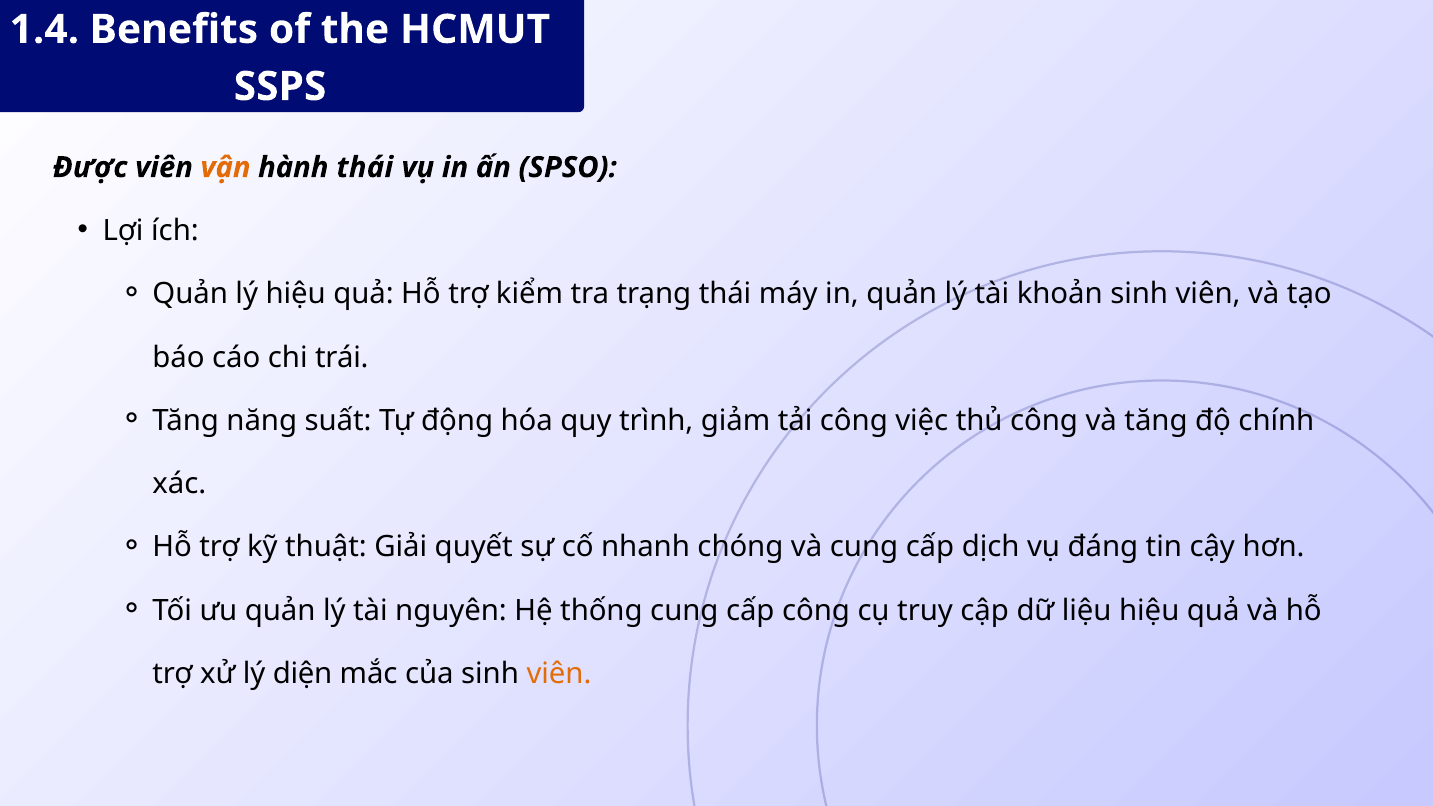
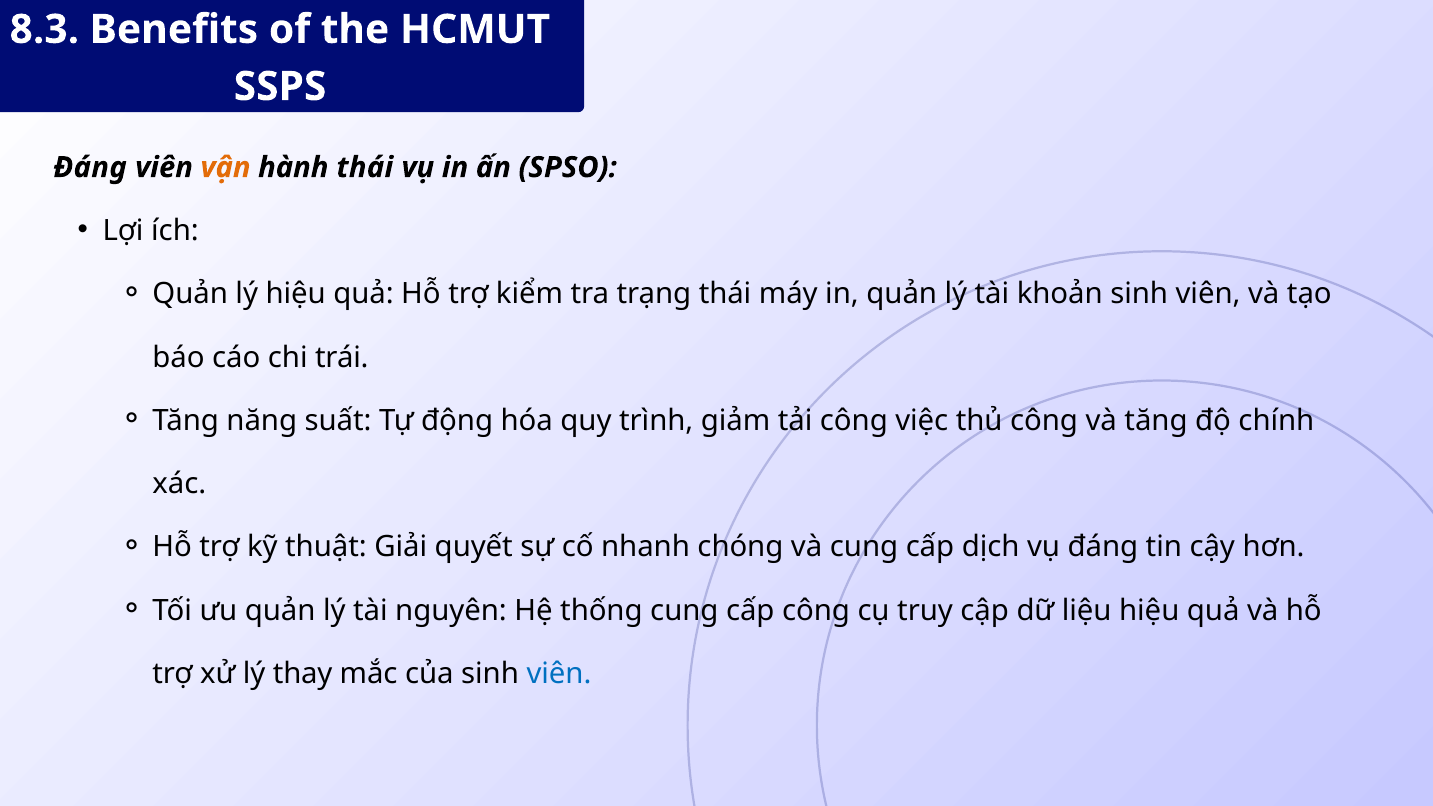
1.4: 1.4 -> 8.3 (44, 30)
Được: Được -> Đáng (90, 167)
diện: diện -> thay (303, 674)
viên colour: orange -> blue (559, 674)
